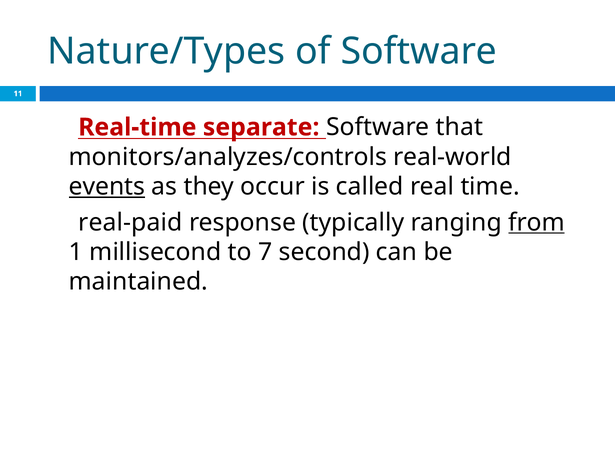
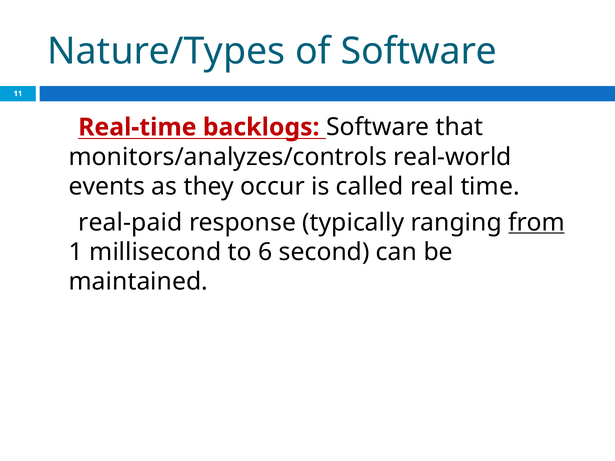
separate: separate -> backlogs (261, 127)
events underline: present -> none (107, 187)
7: 7 -> 6 (265, 252)
